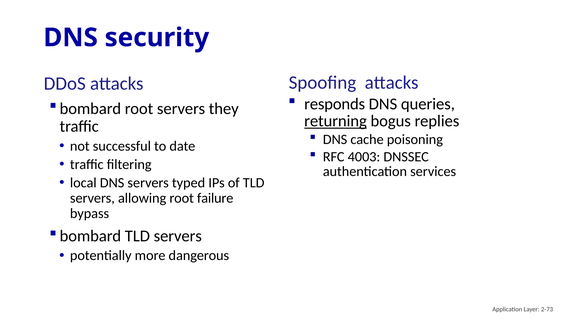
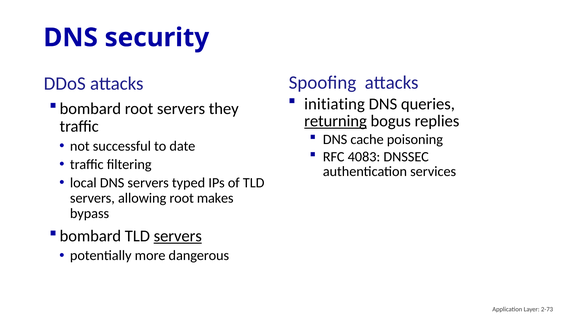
responds: responds -> initiating (335, 104)
4003: 4003 -> 4083 (364, 157)
failure: failure -> makes (215, 198)
servers underline: none -> present (178, 236)
